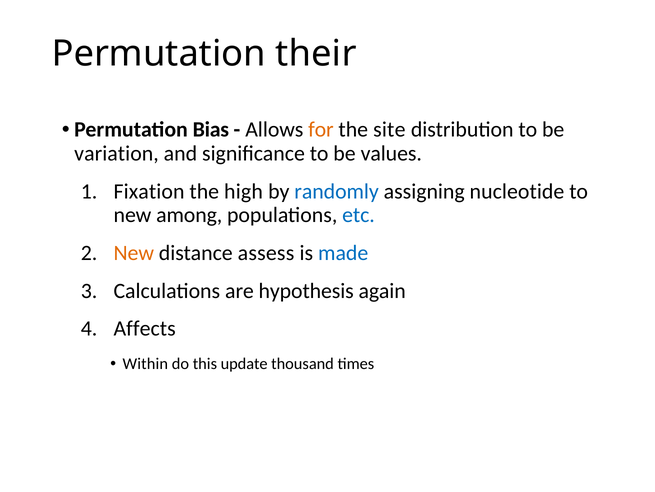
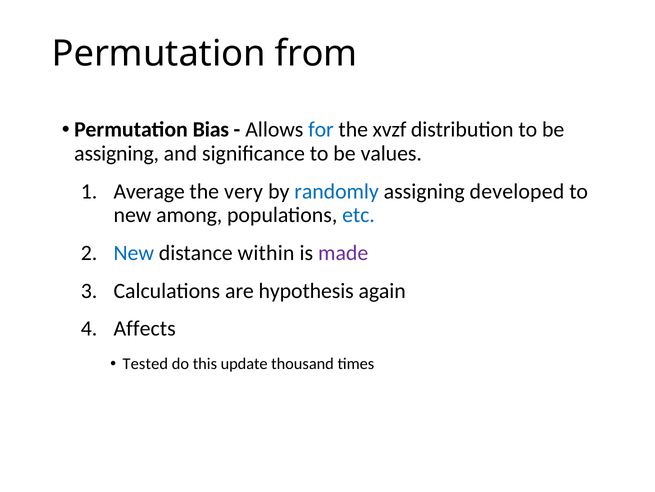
their: their -> from (316, 54)
for colour: orange -> blue (321, 130)
site: site -> xvzf (390, 130)
variation: variation -> assigning (117, 153)
Fixation: Fixation -> Average (149, 191)
high: high -> very (244, 191)
nucleotide: nucleotide -> developed (517, 191)
New colour: orange -> blue (134, 252)
assess: assess -> within (266, 252)
made colour: blue -> purple (343, 252)
Within: Within -> Tested (145, 363)
